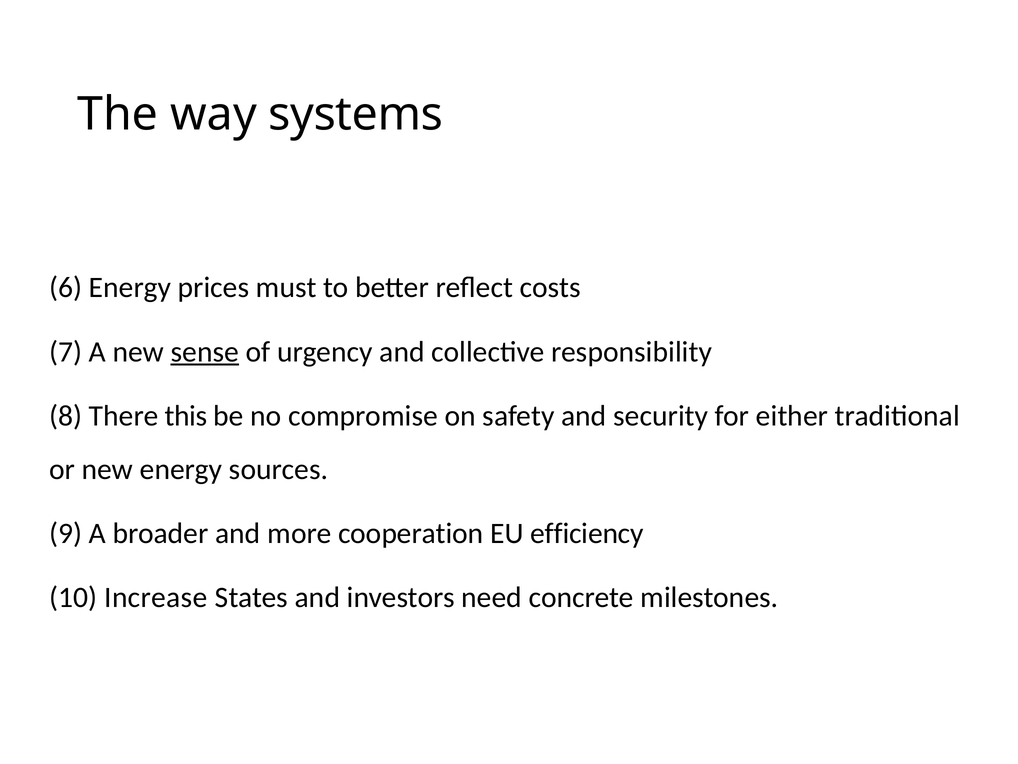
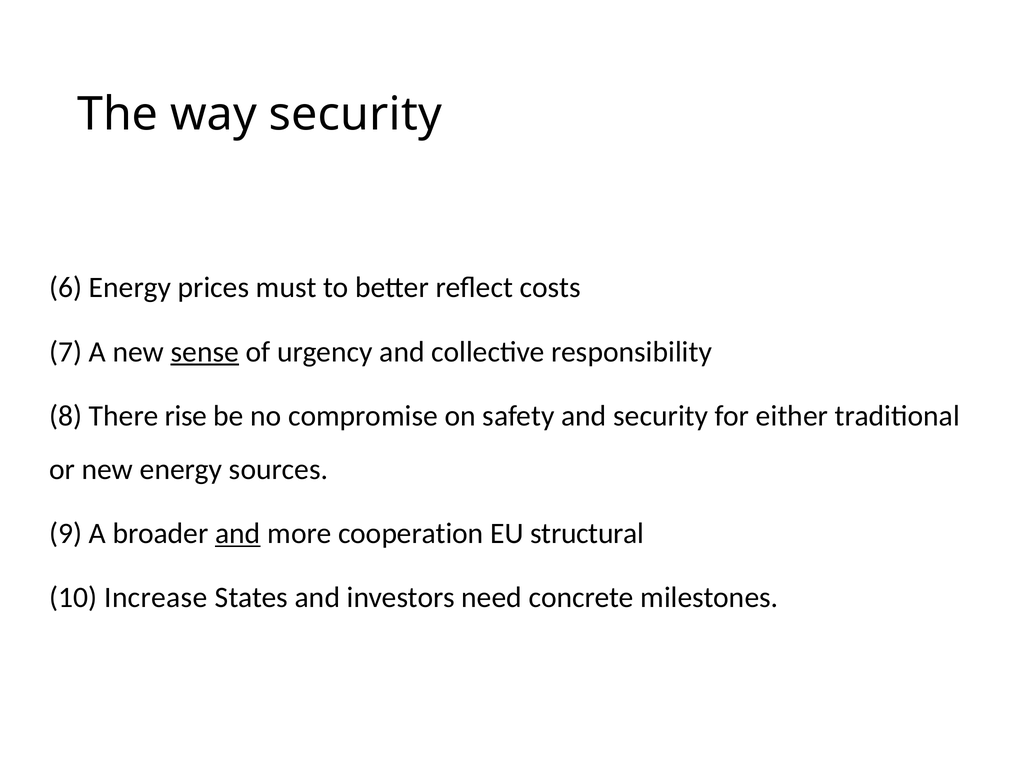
way systems: systems -> security (355, 114)
this: this -> rise (186, 416)
and underline: none -> present (238, 533)
efficiency: efficiency -> structural (587, 533)
